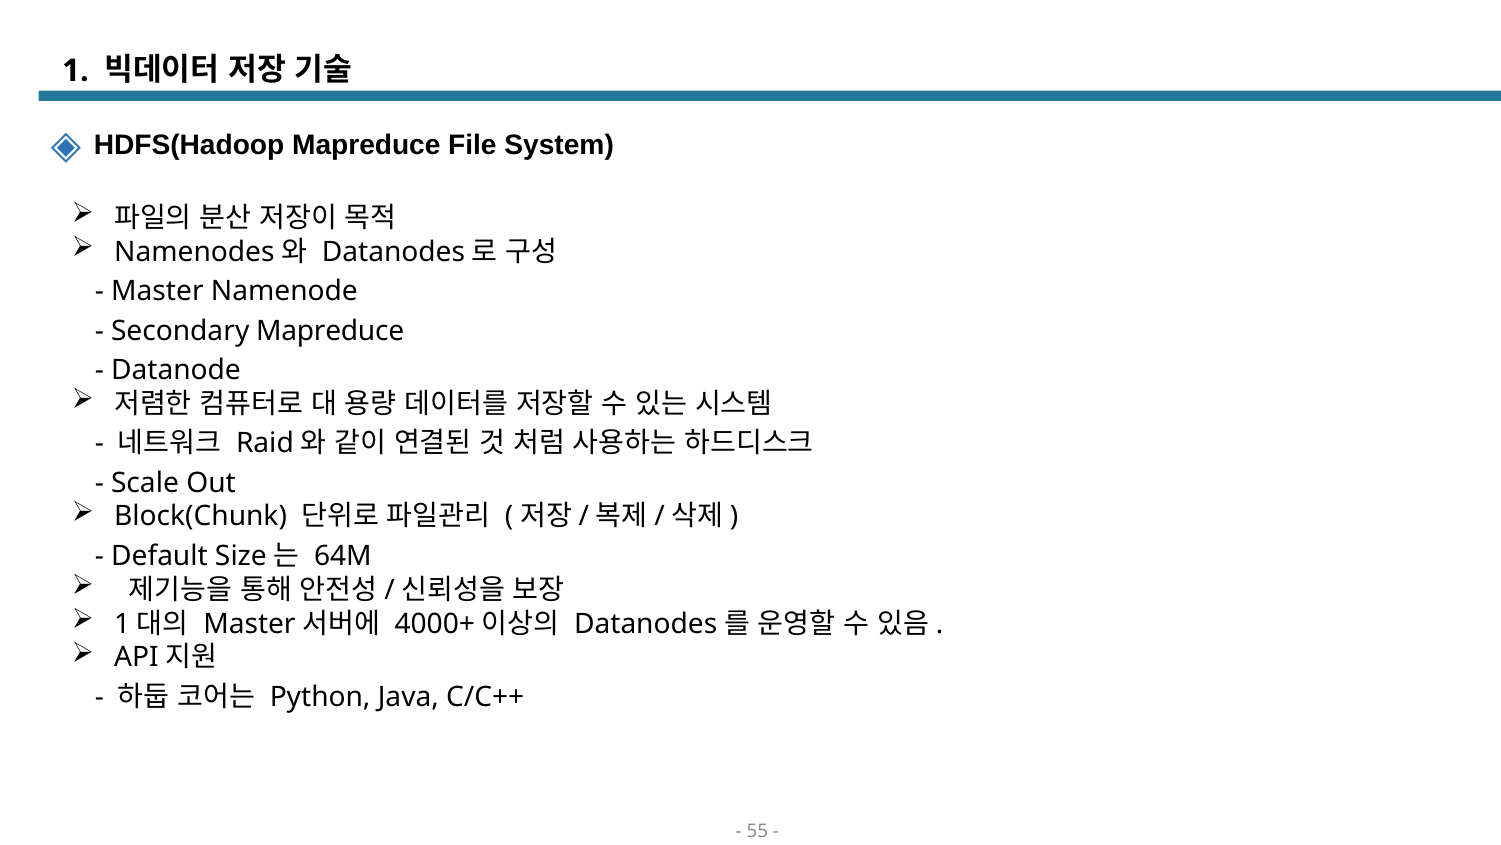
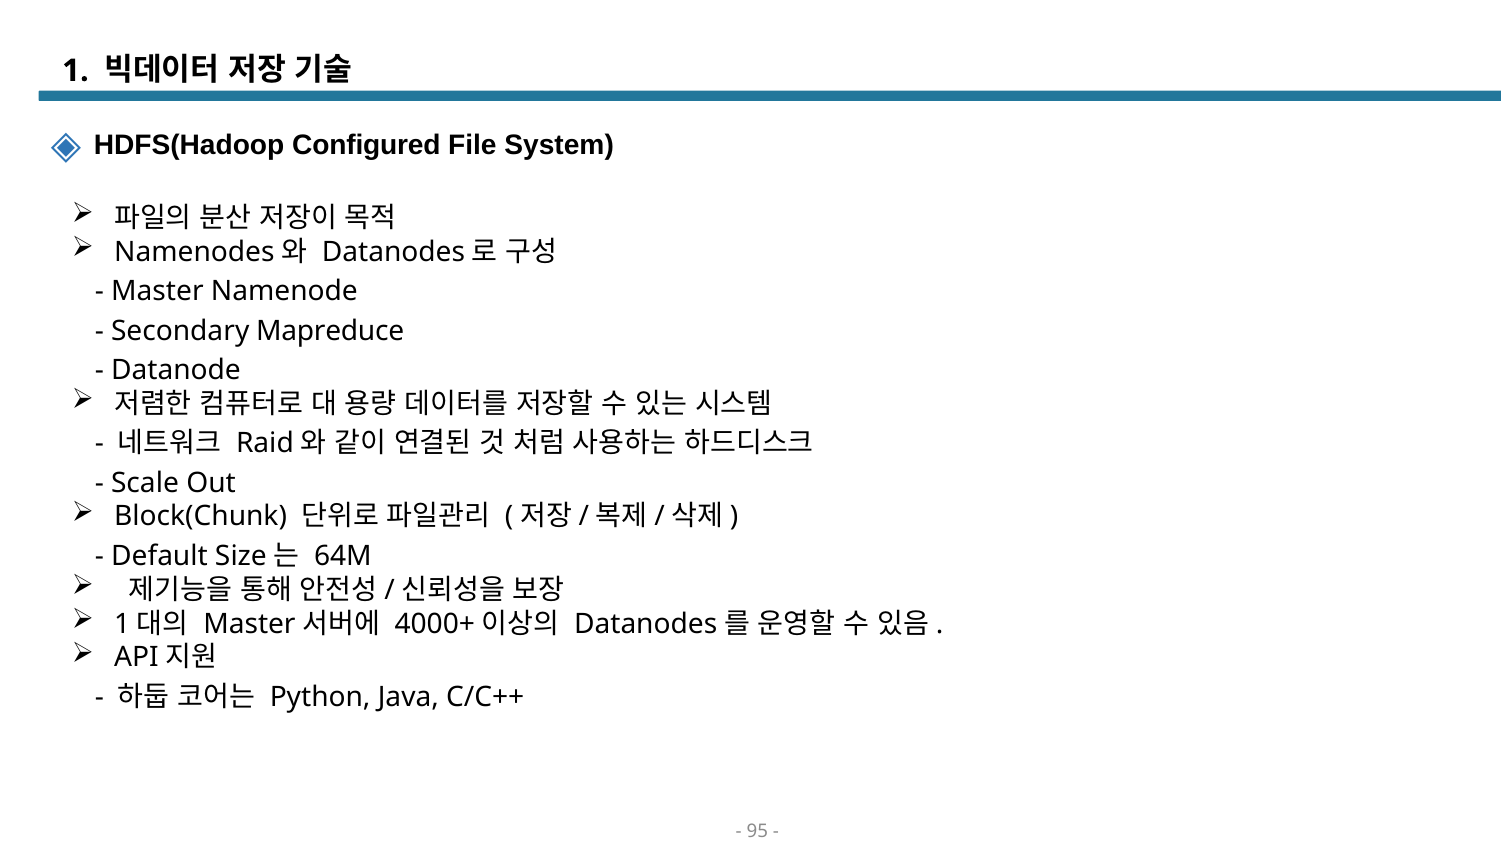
HDFS(Hadoop Mapreduce: Mapreduce -> Configured (366, 145)
55: 55 -> 95 (757, 831)
